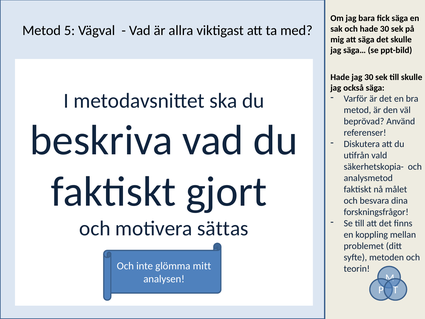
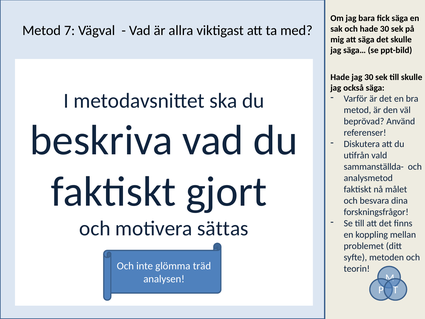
5: 5 -> 7 (70, 30)
säkerhetskopia-: säkerhetskopia- -> sammanställda- (374, 167)
mitt: mitt -> träd (202, 266)
